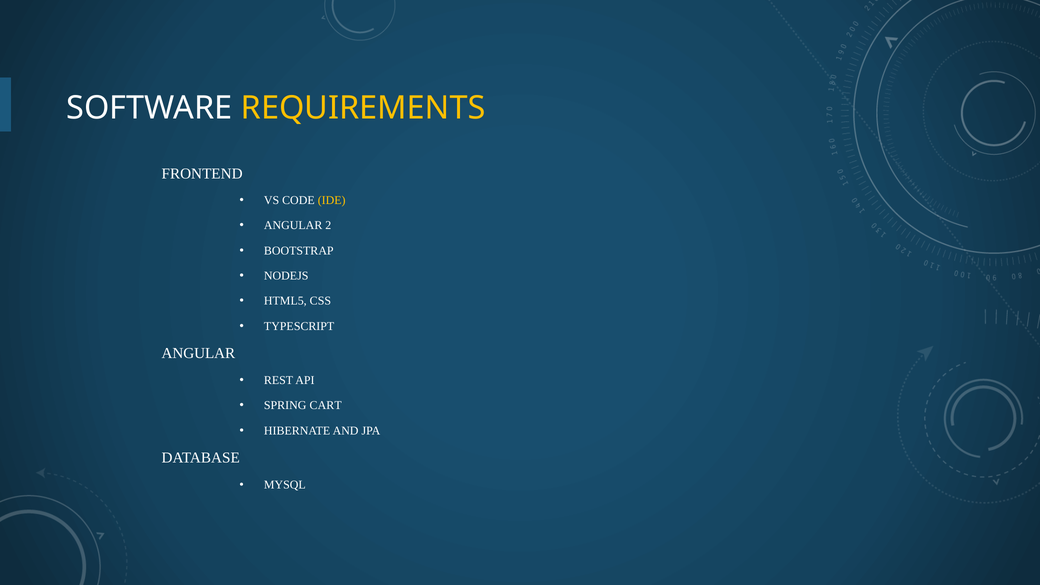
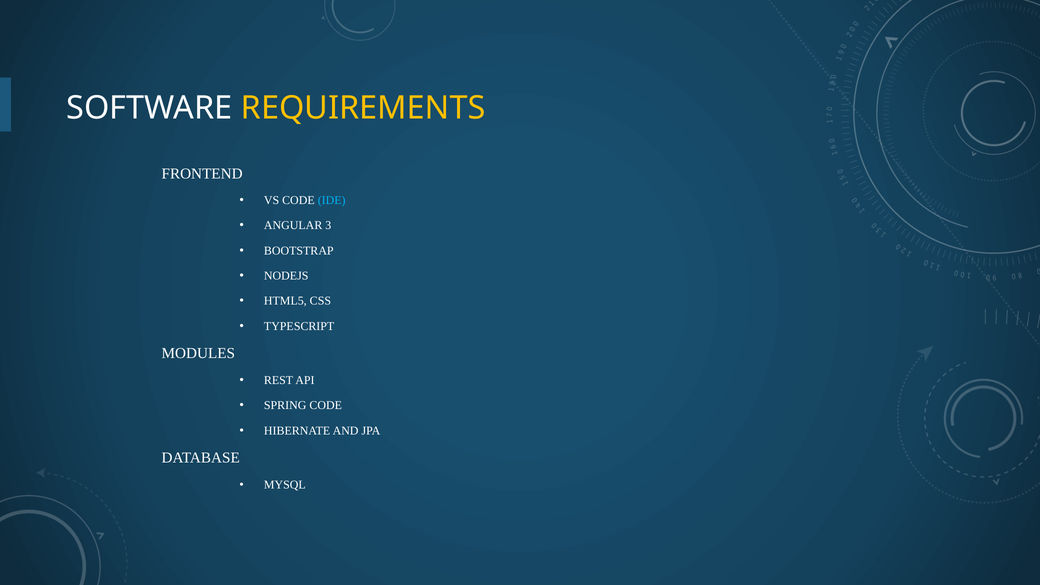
IDE colour: yellow -> light blue (332, 200)
2: 2 -> 3 (328, 226)
ANGULAR: ANGULAR -> MODULES (198, 353)
SPRING CART: CART -> CODE (326, 406)
